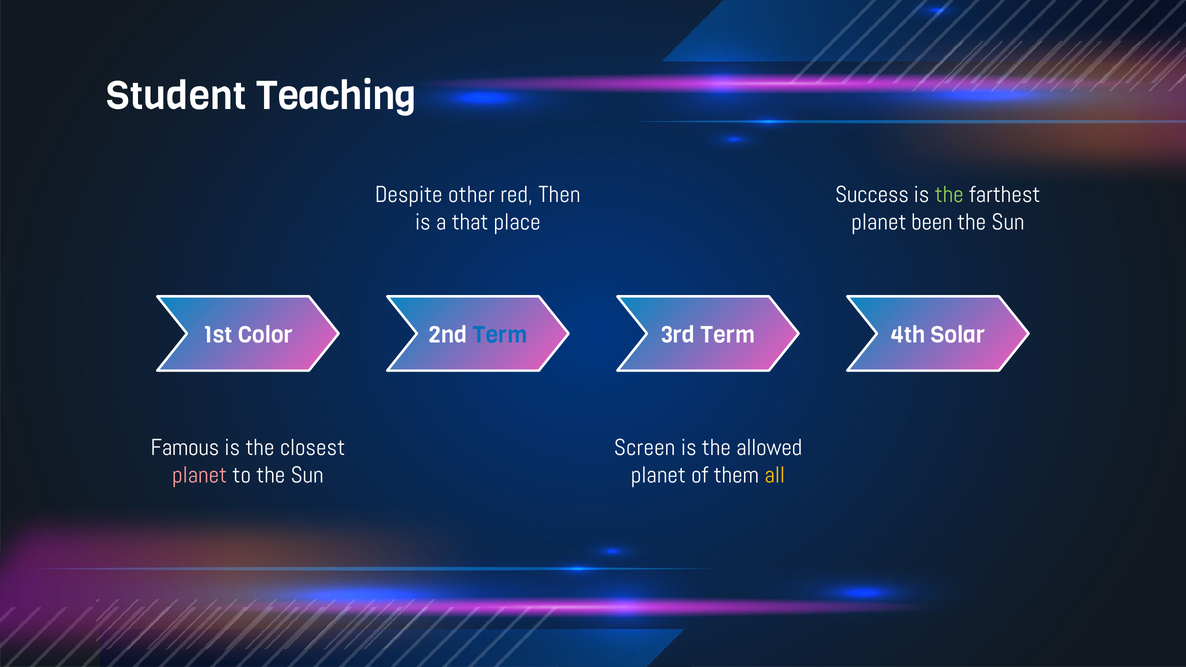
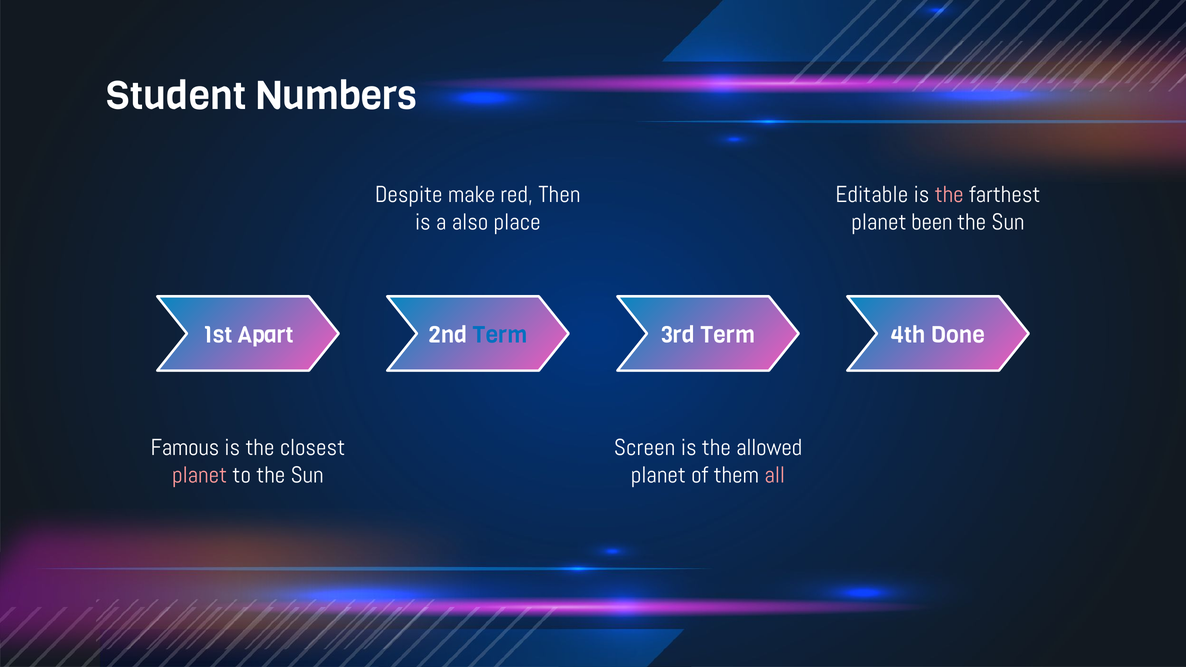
Teaching: Teaching -> Numbers (336, 96)
other: other -> make (472, 195)
Success: Success -> Editable (872, 195)
the colour: light green -> pink (949, 195)
that: that -> also (470, 222)
Color: Color -> Apart (266, 335)
Solar: Solar -> Done (958, 335)
all colour: yellow -> pink (775, 475)
